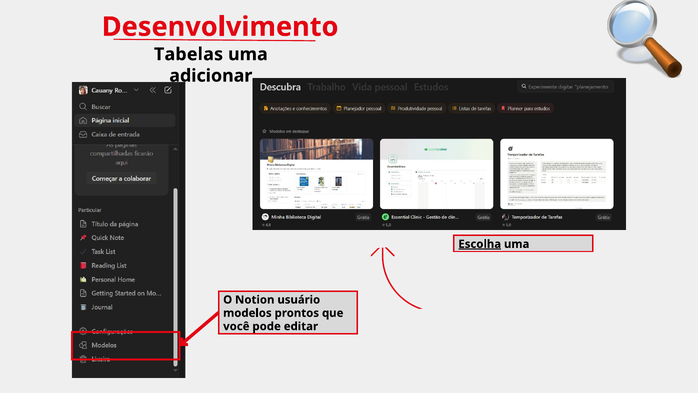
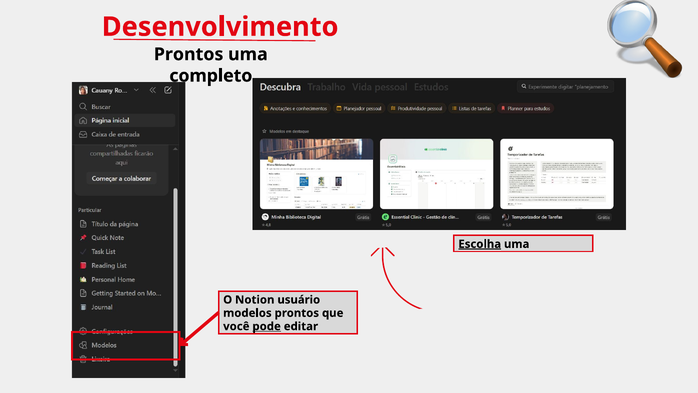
Tabelas: Tabelas -> Prontos (189, 54)
adicionar: adicionar -> completo (211, 76)
pode underline: none -> present (267, 326)
